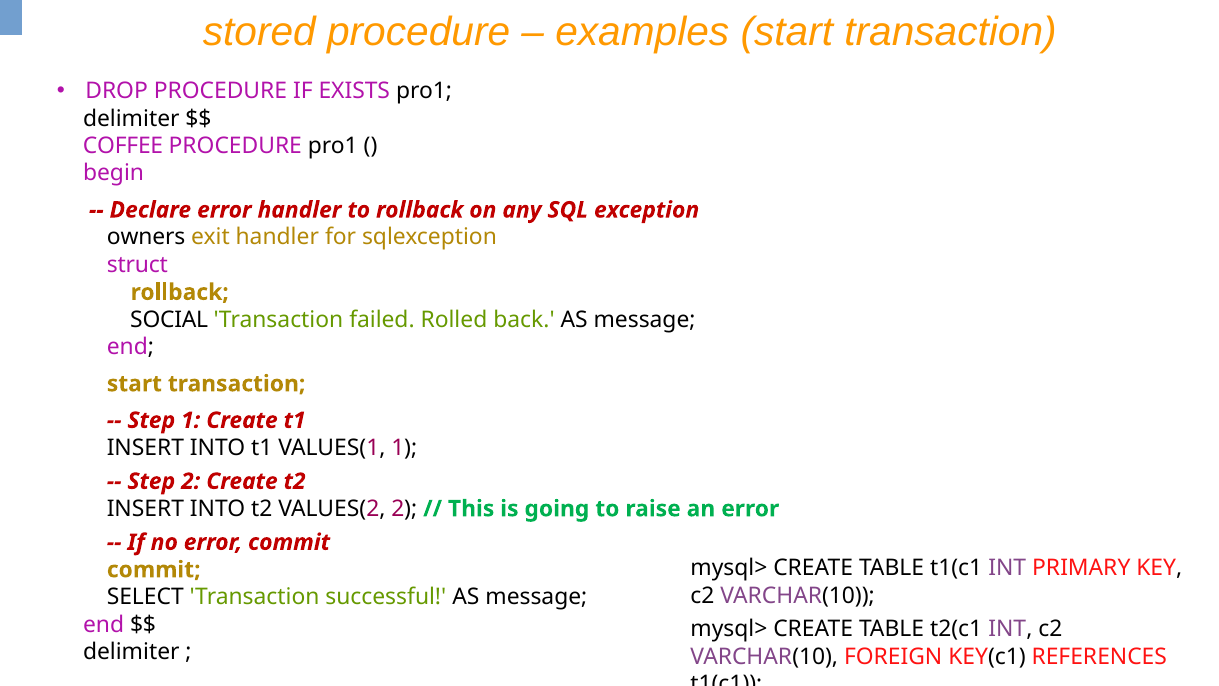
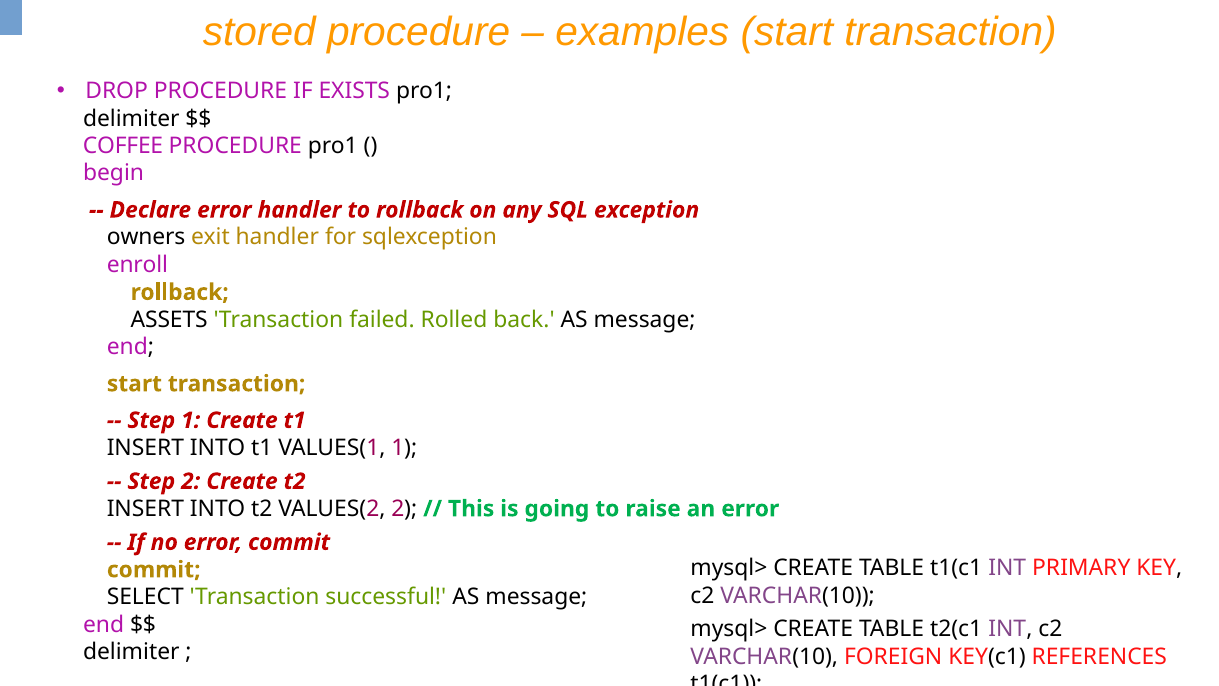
struct: struct -> enroll (137, 265)
SOCIAL: SOCIAL -> ASSETS (169, 320)
